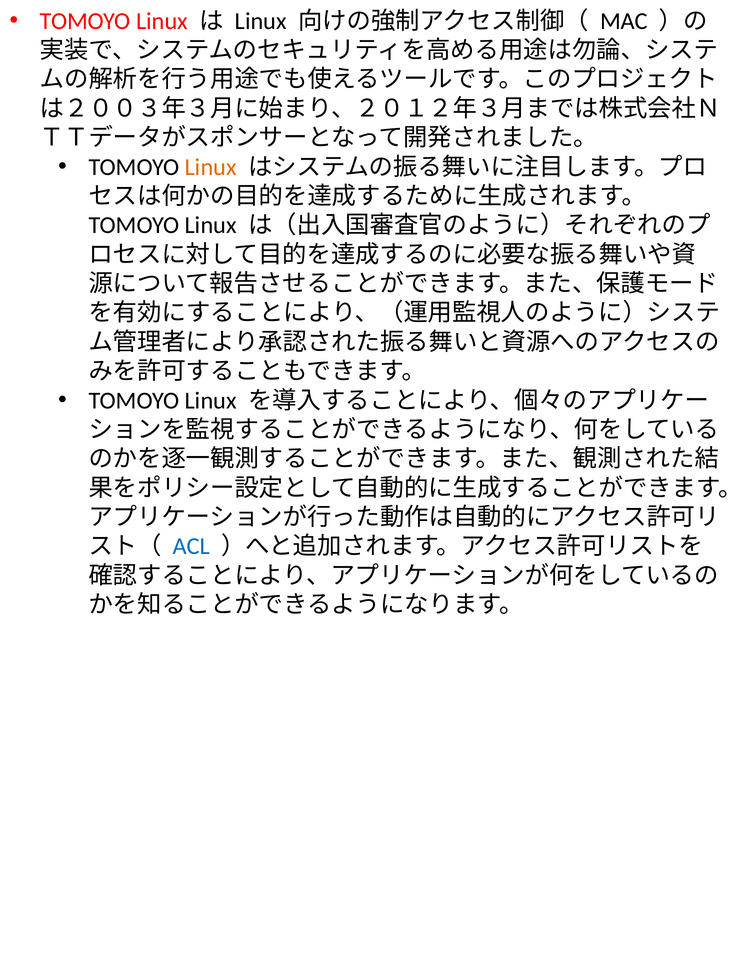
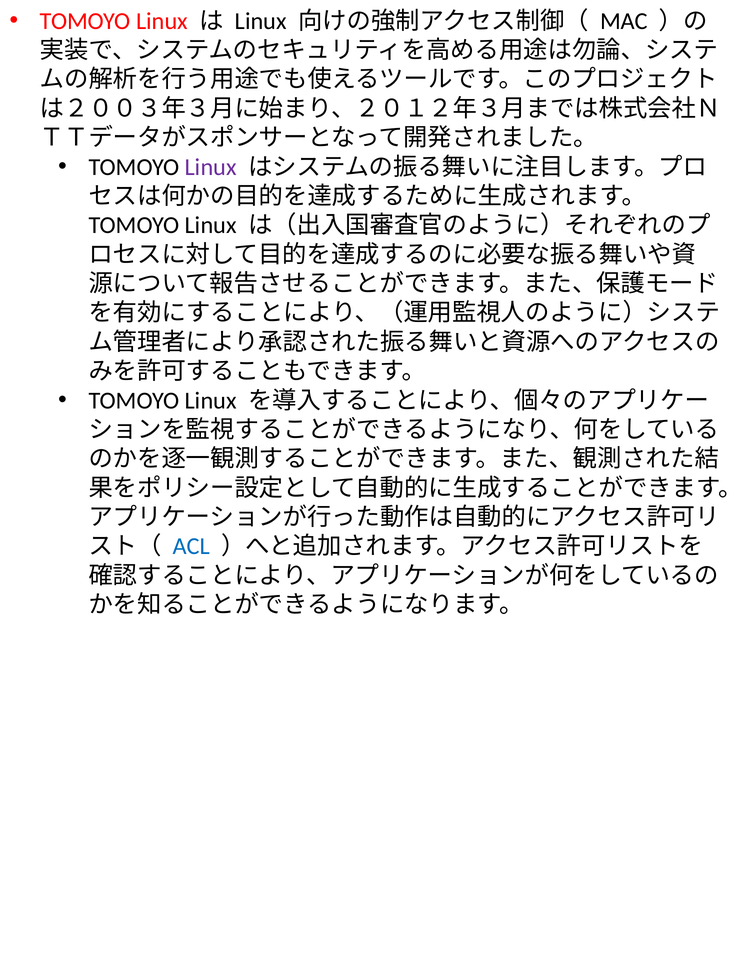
Linux colour: orange -> purple (211, 167)
